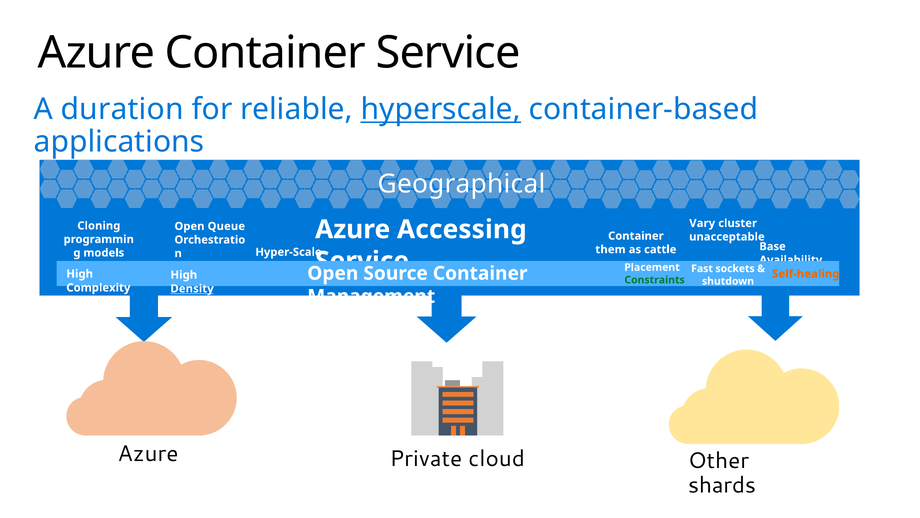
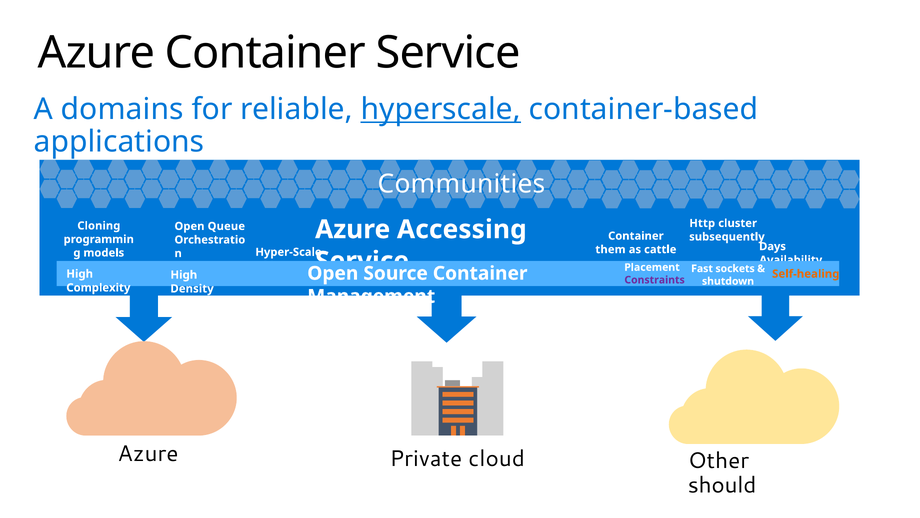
duration: duration -> domains (122, 109)
Geographical: Geographical -> Communities (462, 184)
Vary: Vary -> Http (702, 223)
unacceptable: unacceptable -> subsequently (727, 237)
Base: Base -> Days (773, 246)
Constraints colour: green -> purple (655, 280)
Density underline: present -> none (192, 288)
shards: shards -> should (722, 485)
